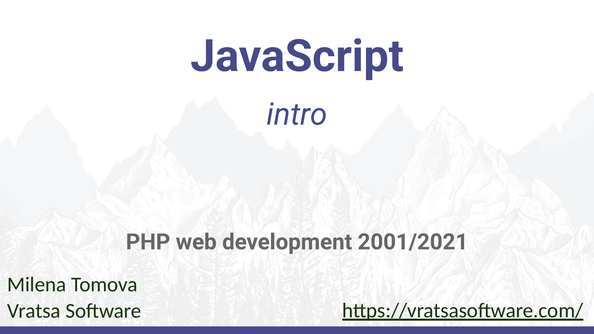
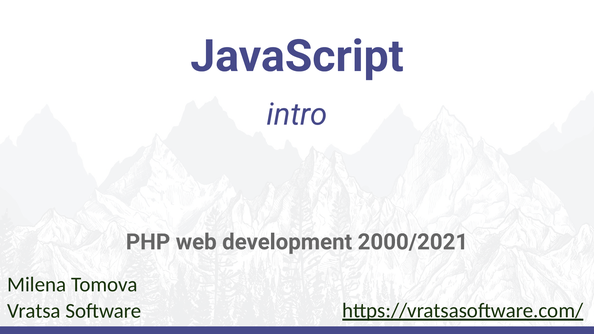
2001/2021: 2001/2021 -> 2000/2021 (413, 242)
